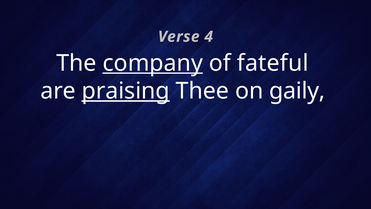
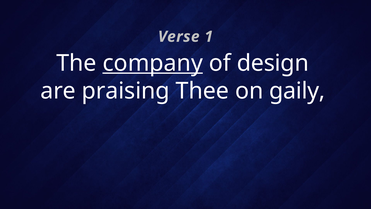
4: 4 -> 1 (209, 37)
fateful: fateful -> design (273, 63)
praising underline: present -> none (126, 91)
